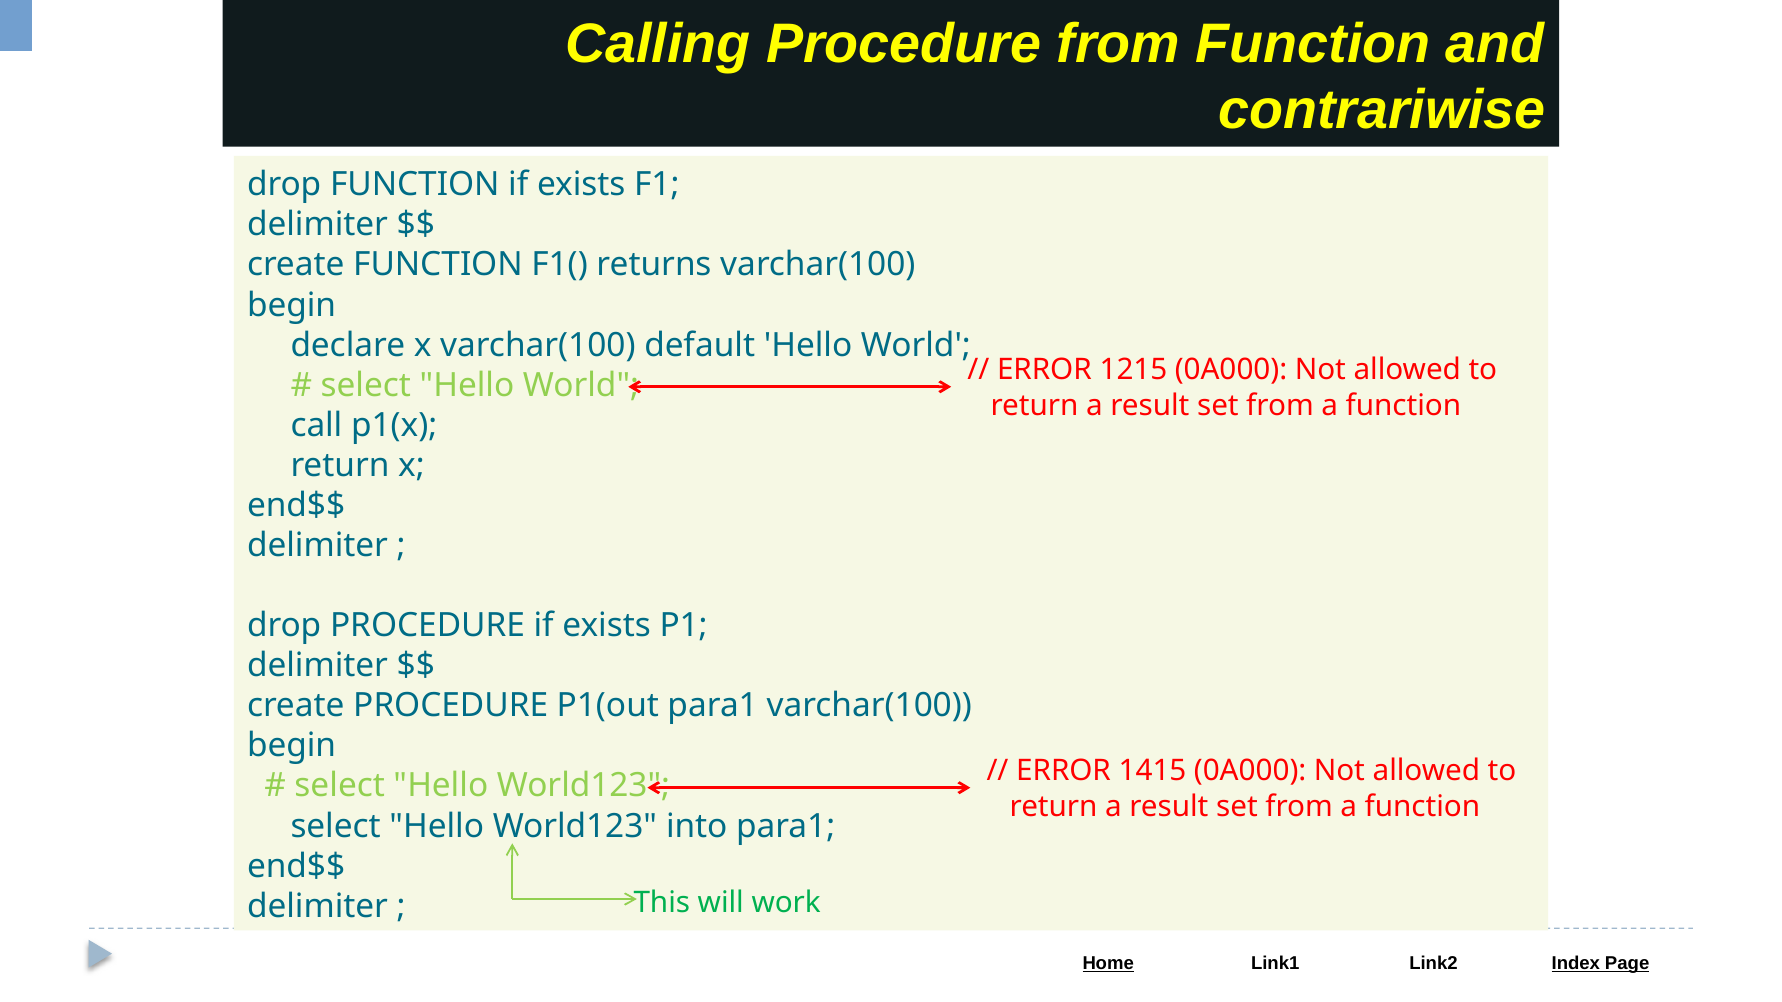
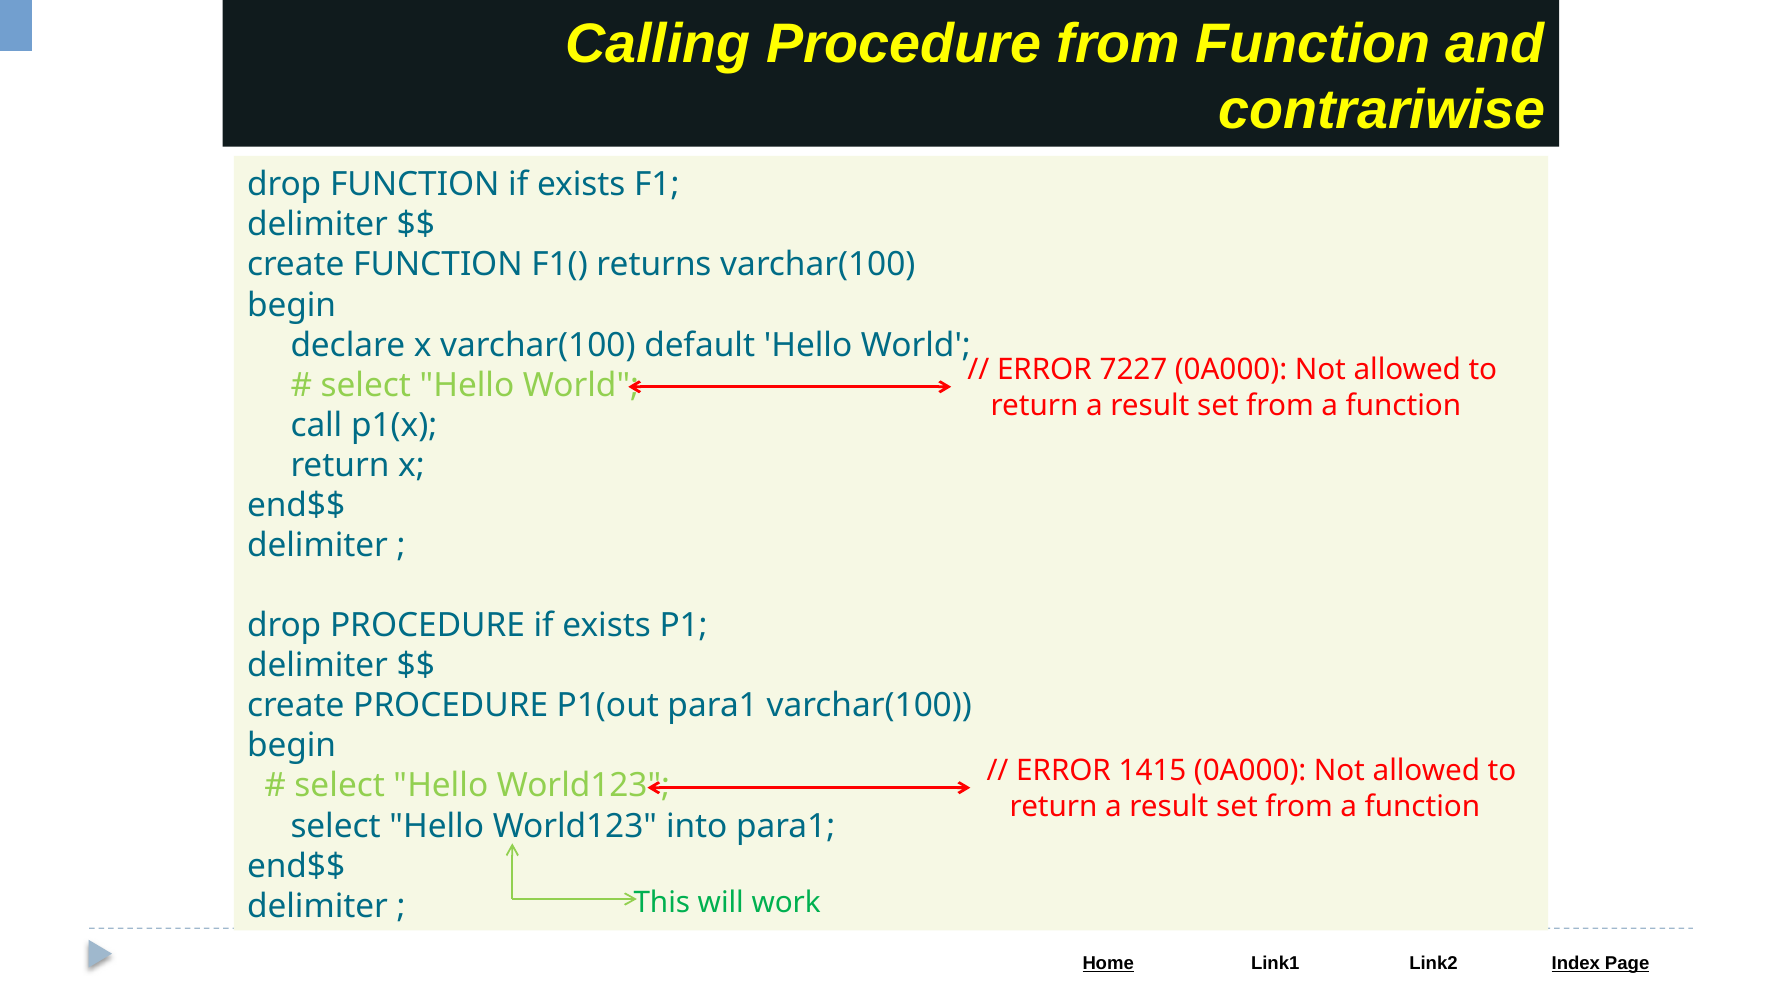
1215: 1215 -> 7227 (1134, 370)
